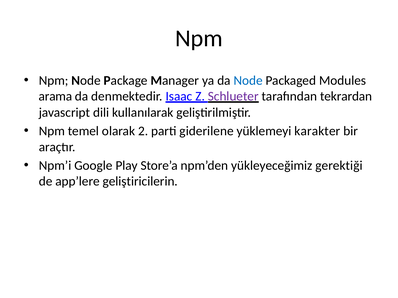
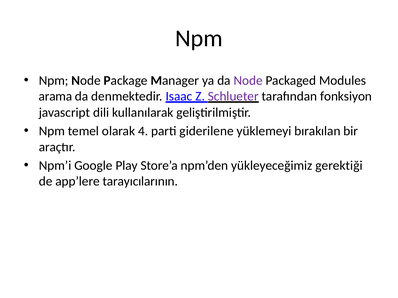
Node colour: blue -> purple (248, 81)
tekrardan: tekrardan -> fonksiyon (346, 96)
2: 2 -> 4 (143, 131)
karakter: karakter -> bırakılan (317, 131)
geliştiricilerin: geliştiricilerin -> tarayıcılarının (140, 182)
